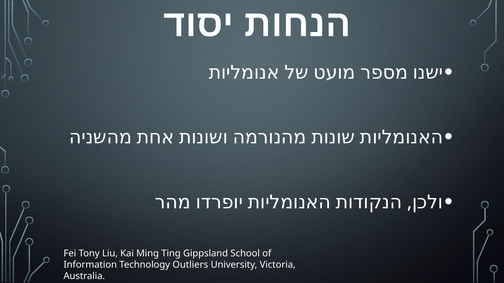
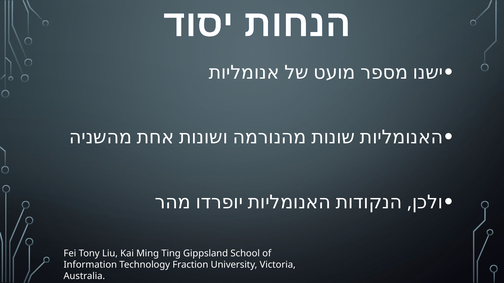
Outliers: Outliers -> Fraction (190, 265)
